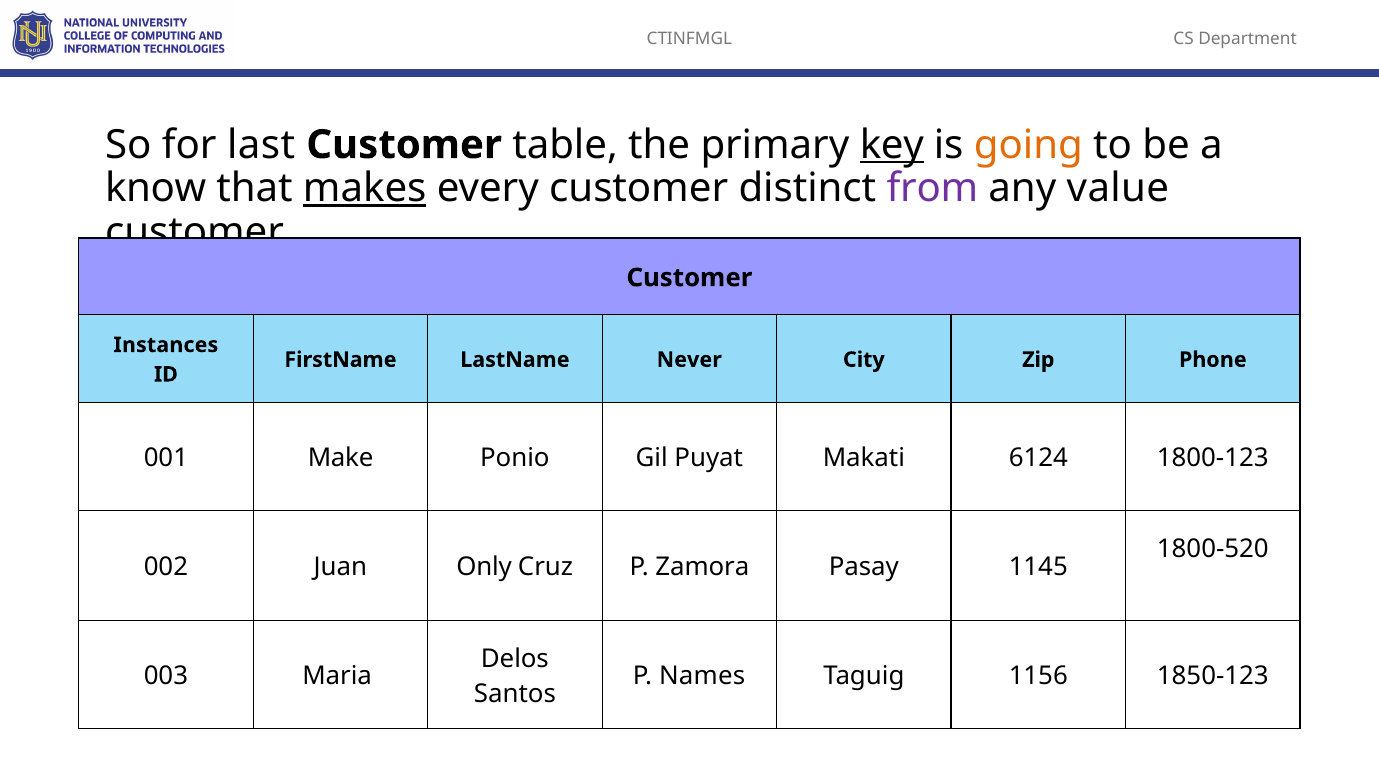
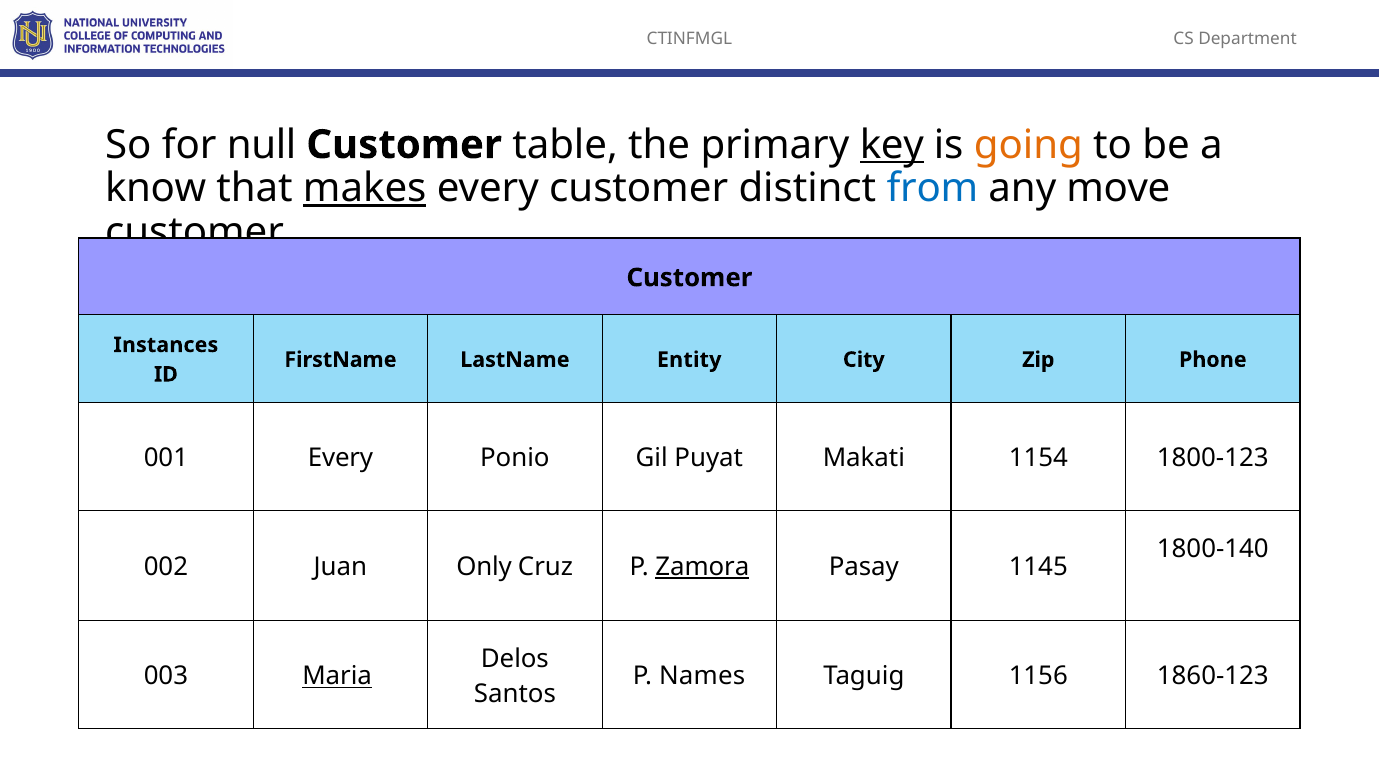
last: last -> null (262, 145)
from colour: purple -> blue (932, 188)
value: value -> move (1118, 188)
Never: Never -> Entity (689, 360)
001 Make: Make -> Every (341, 458)
6124: 6124 -> 1154 (1038, 458)
1800-520: 1800-520 -> 1800-140 (1213, 549)
Zamora underline: none -> present (702, 567)
Maria underline: none -> present (337, 676)
1850-123: 1850-123 -> 1860-123 (1213, 676)
